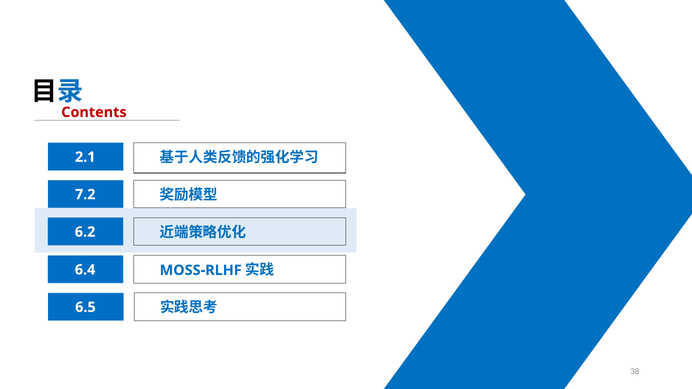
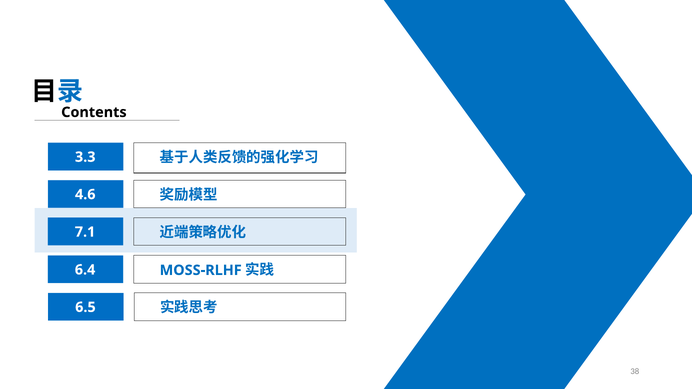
Contents colour: red -> black (94, 112)
2.1: 2.1 -> 3.3 (85, 157)
7.2: 7.2 -> 4.6 (85, 195)
6.2: 6.2 -> 7.1 (85, 232)
